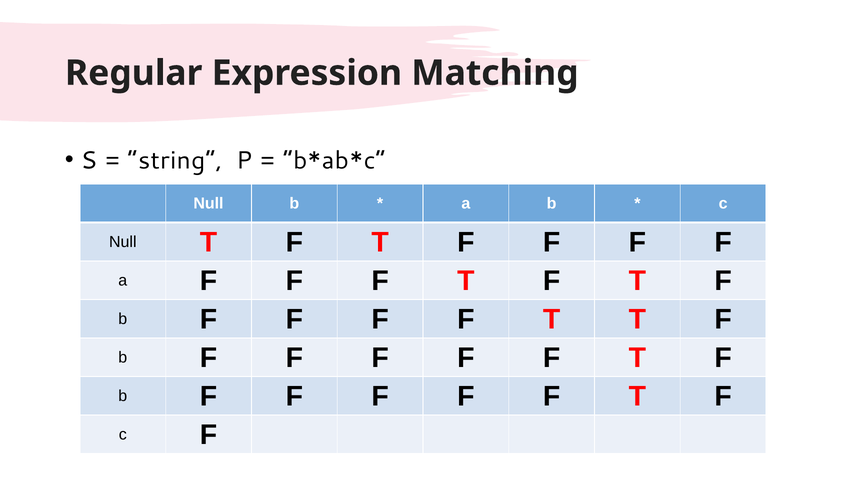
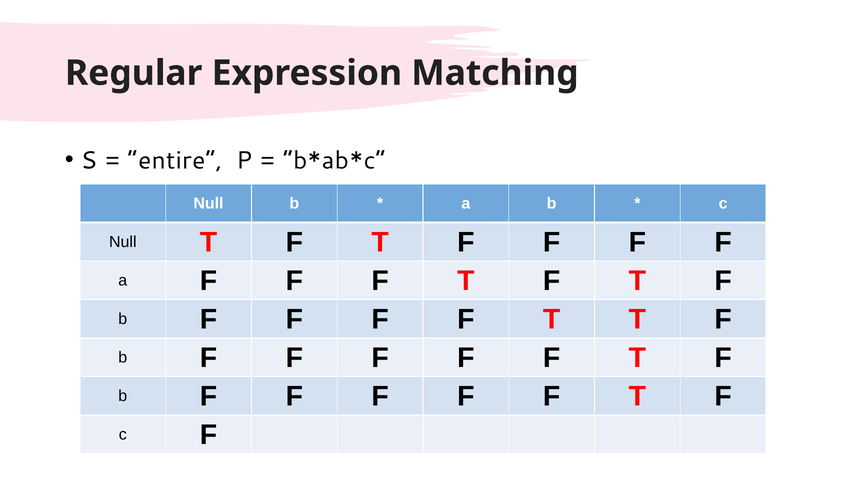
string: string -> entire (175, 160)
